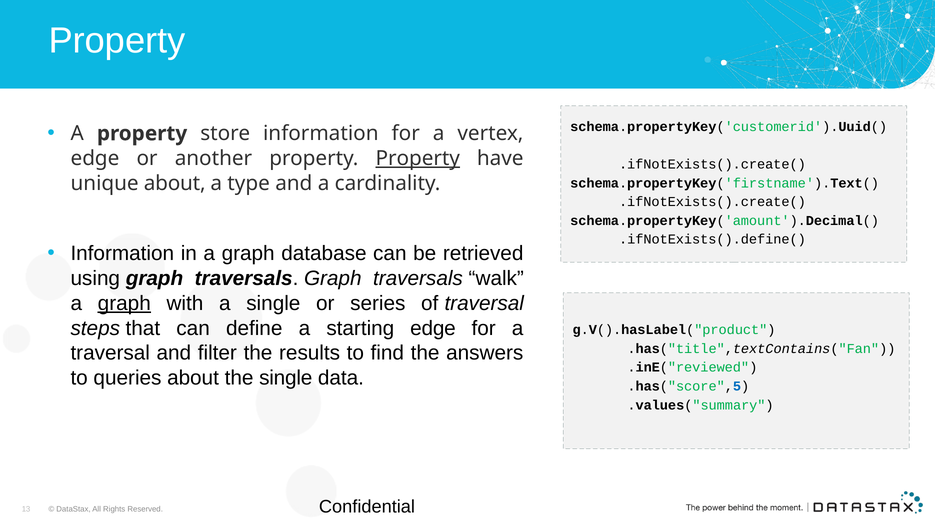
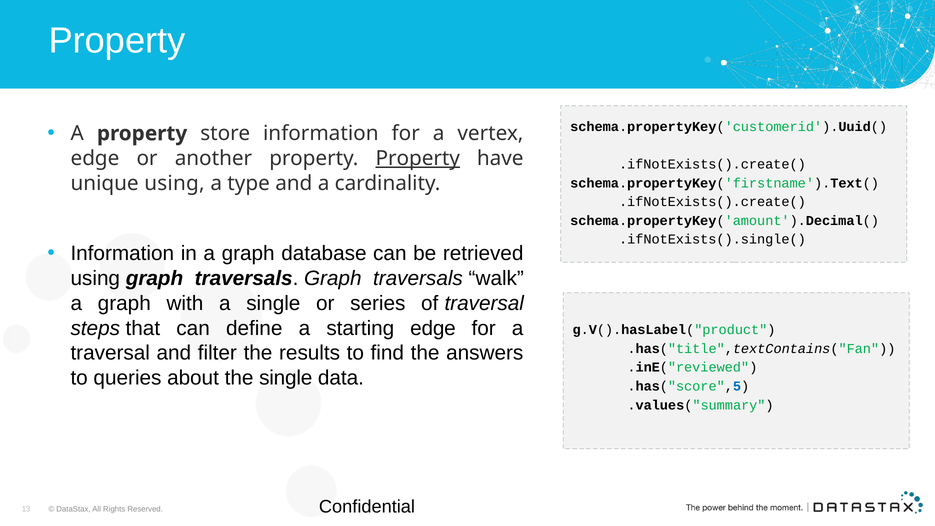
unique about: about -> using (174, 183)
.ifNotExists().define(: .ifNotExists().define( -> .ifNotExists().single( (712, 239)
graph underline: present -> none (124, 303)
